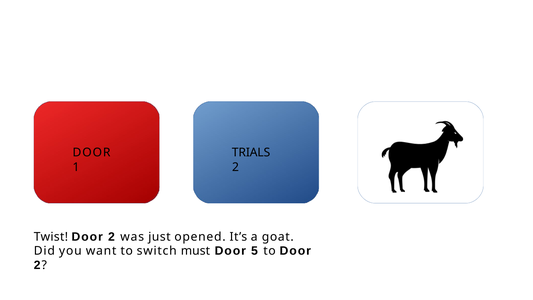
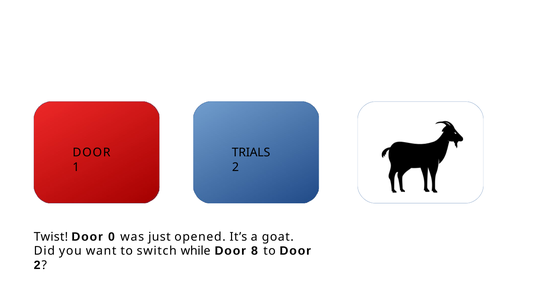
Twist Door 2: 2 -> 0 (111, 237)
must: must -> while (196, 251)
Door 5: 5 -> 8 (255, 251)
